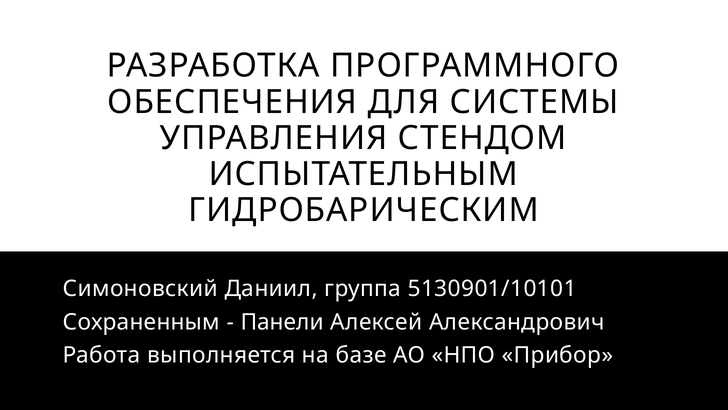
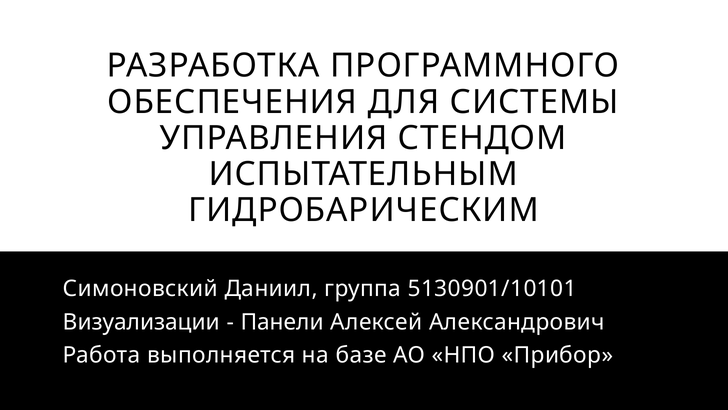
Сохраненным: Сохраненным -> Визуализации (141, 322)
